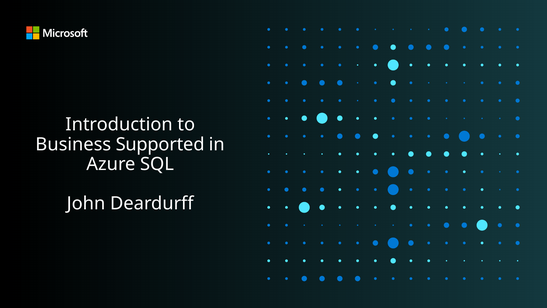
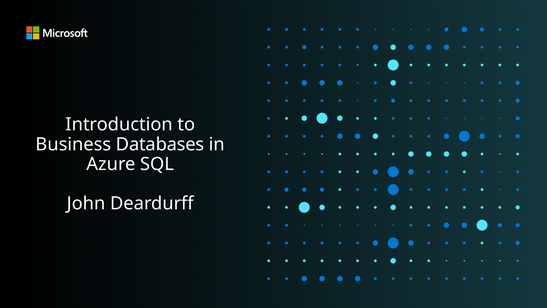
Supported: Supported -> Databases (160, 144)
